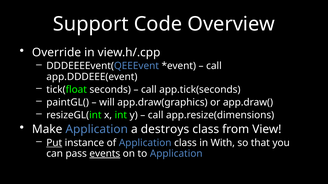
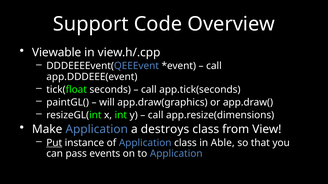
Override: Override -> Viewable (57, 53)
With: With -> Able (223, 143)
events underline: present -> none (105, 154)
